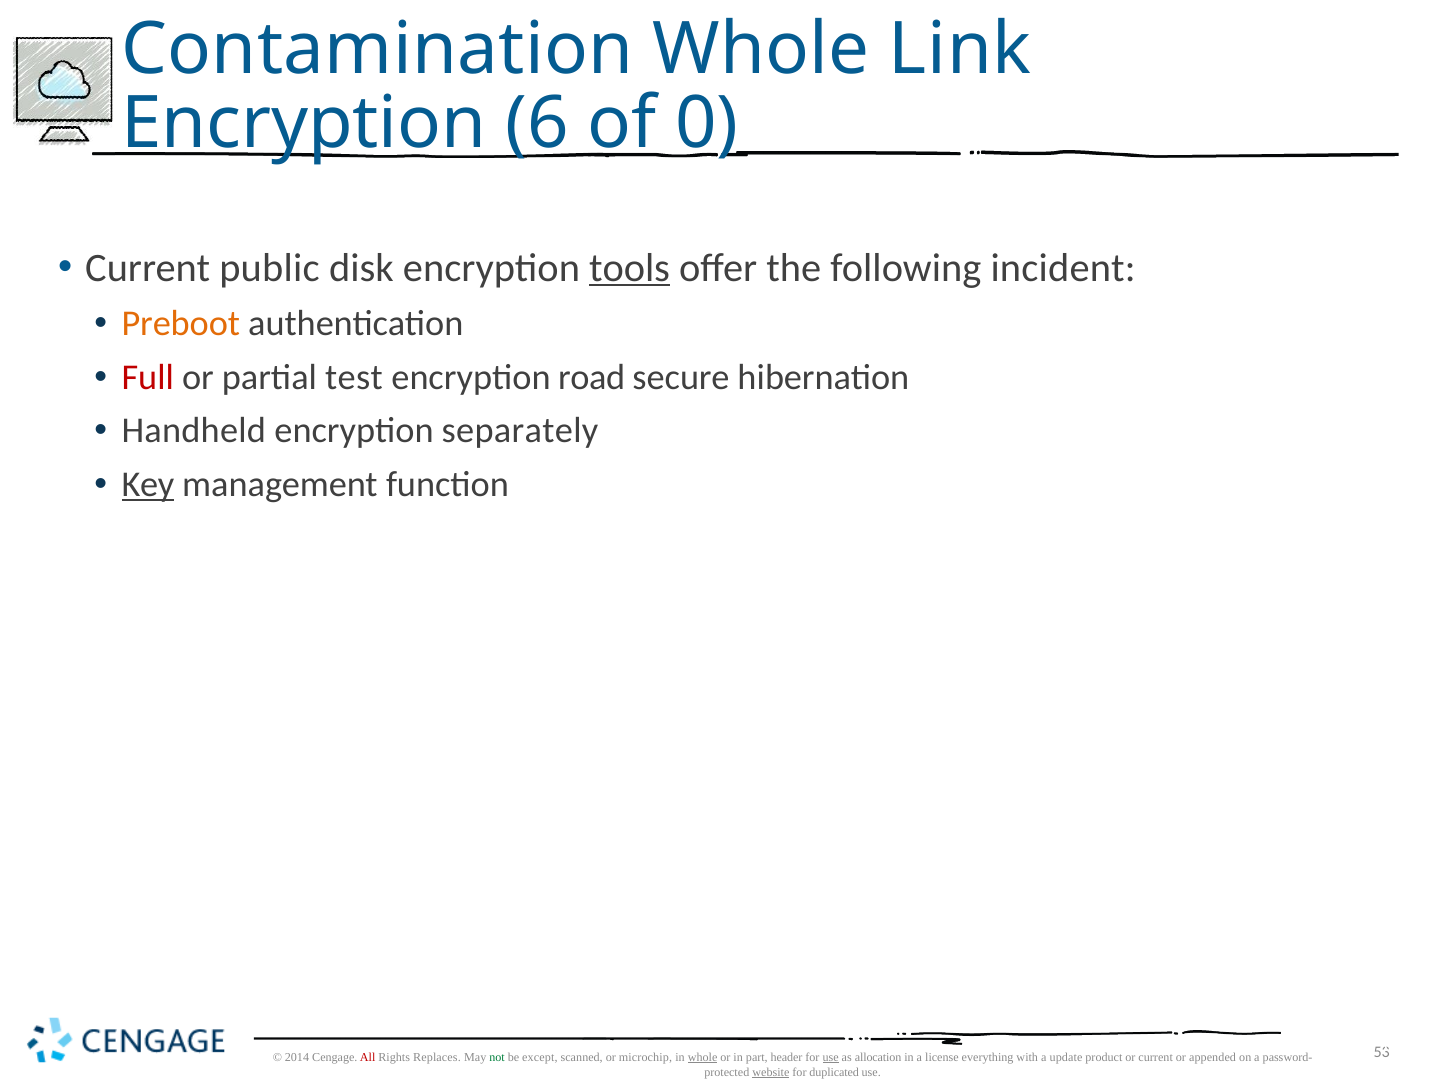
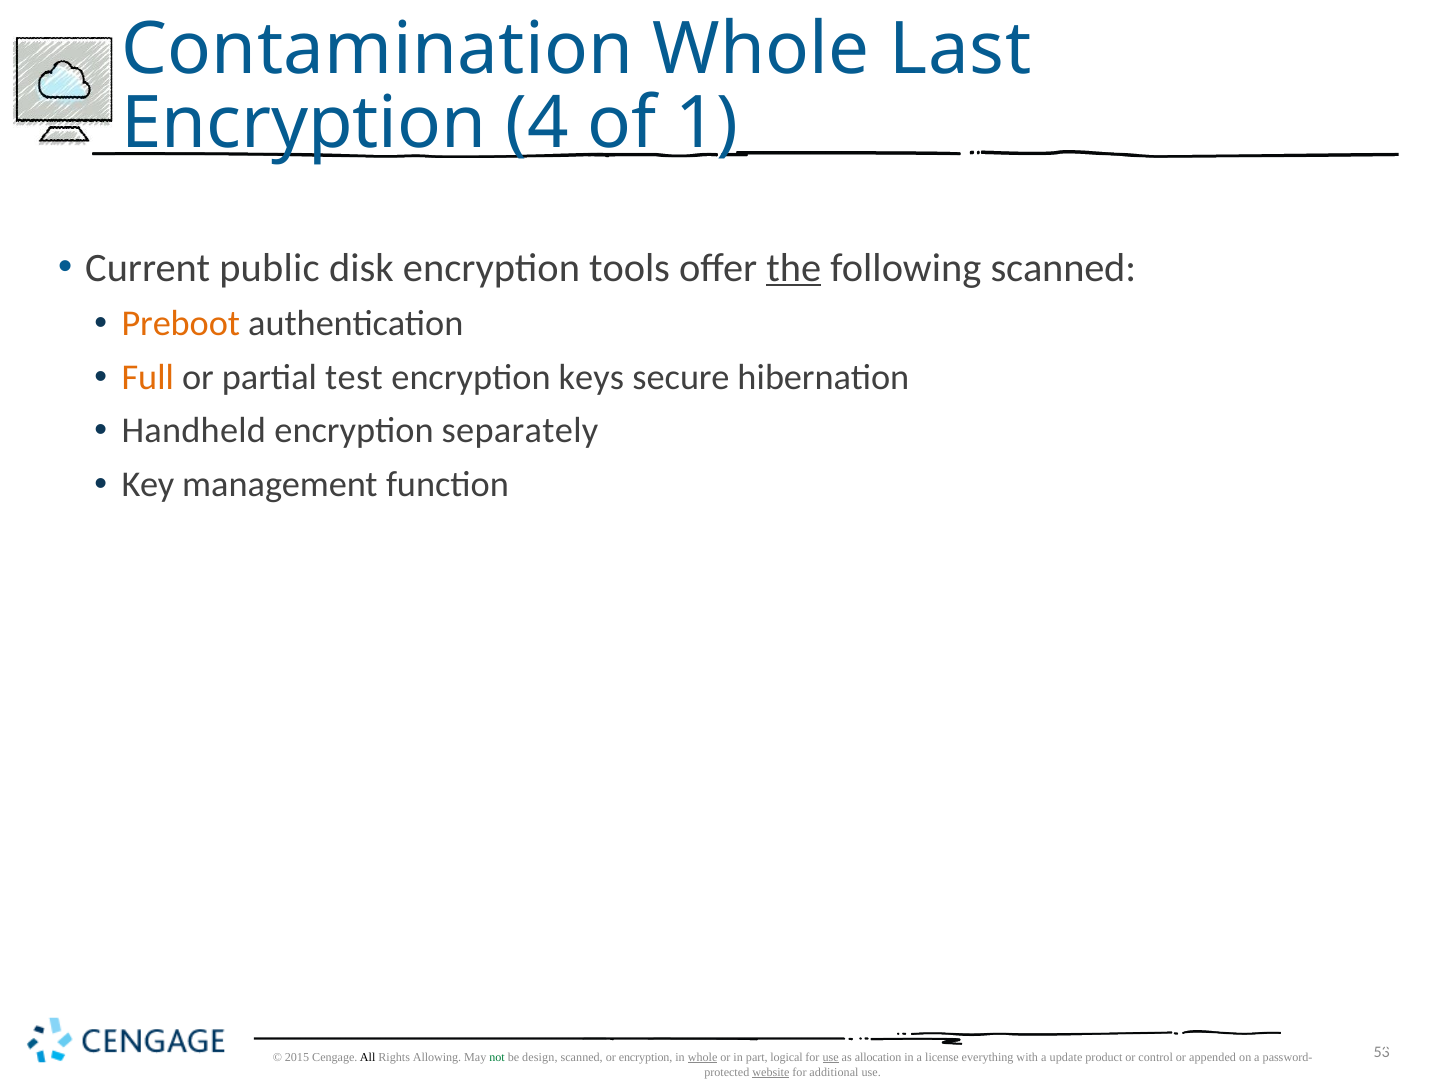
Link: Link -> Last (960, 49)
6: 6 -> 4 (537, 123)
0: 0 -> 1 (707, 123)
tools underline: present -> none (630, 268)
the underline: none -> present (794, 268)
following incident: incident -> scanned (1063, 268)
Full colour: red -> orange (148, 377)
road: road -> keys (591, 377)
Key underline: present -> none (148, 484)
2014: 2014 -> 2015 (297, 1058)
All colour: red -> black (368, 1058)
Replaces: Replaces -> Allowing (437, 1058)
except: except -> design (540, 1058)
or microchip: microchip -> encryption (646, 1058)
header: header -> logical (787, 1058)
or current: current -> control (1156, 1058)
duplicated: duplicated -> additional (834, 1073)
